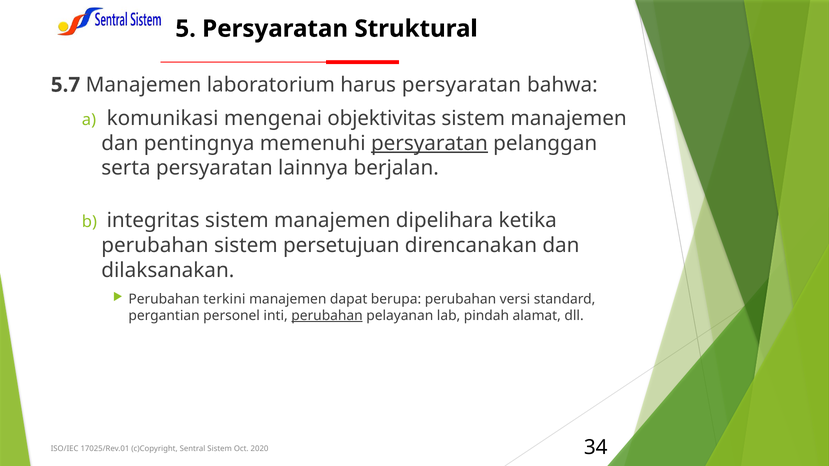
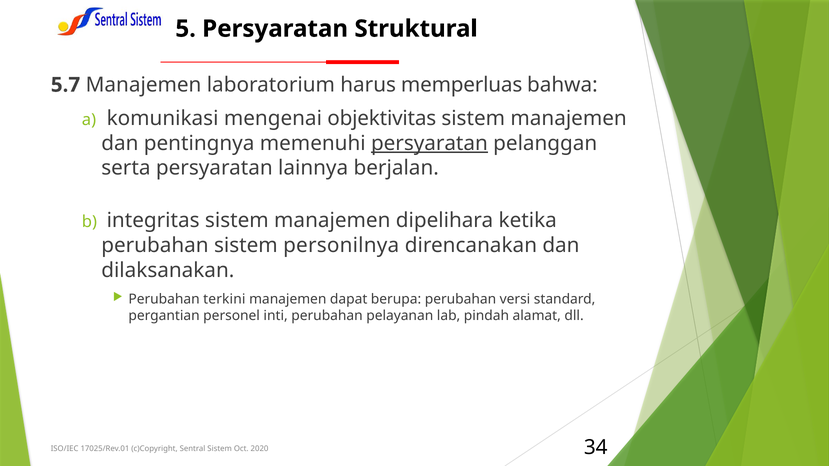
harus persyaratan: persyaratan -> memperluas (462, 85)
persetujuan: persetujuan -> personilnya (341, 246)
perubahan underline: present -> none (327, 316)
